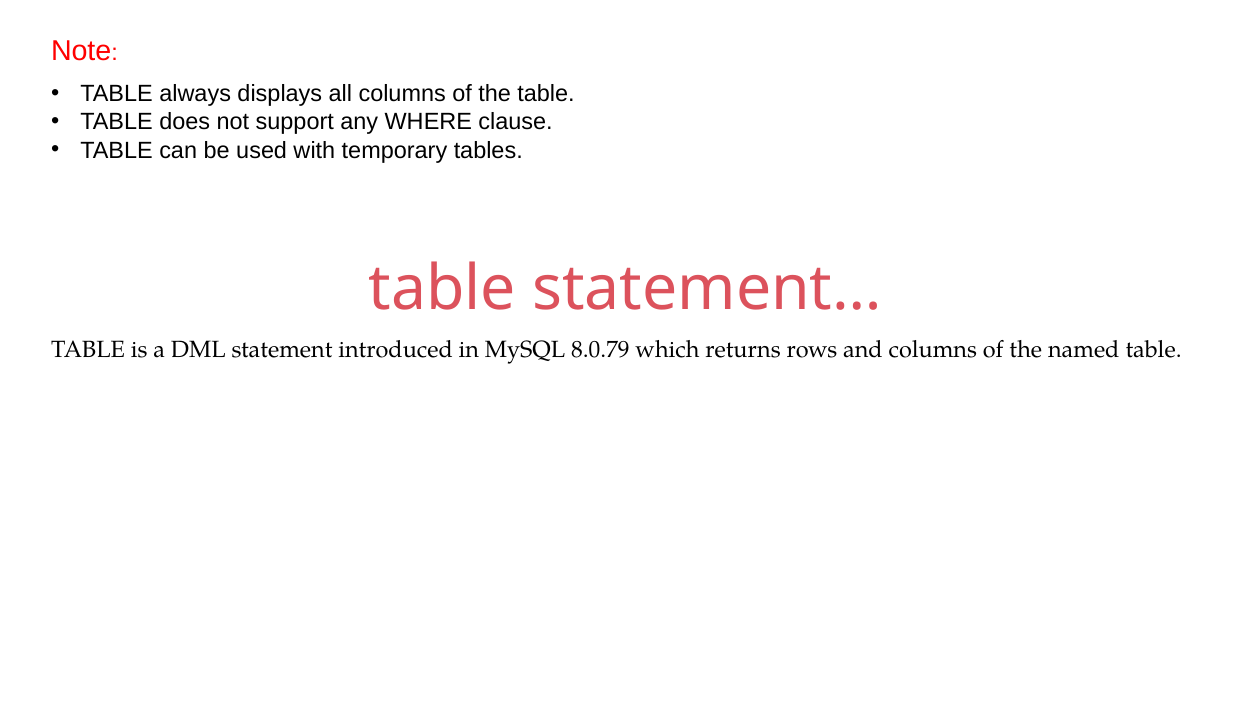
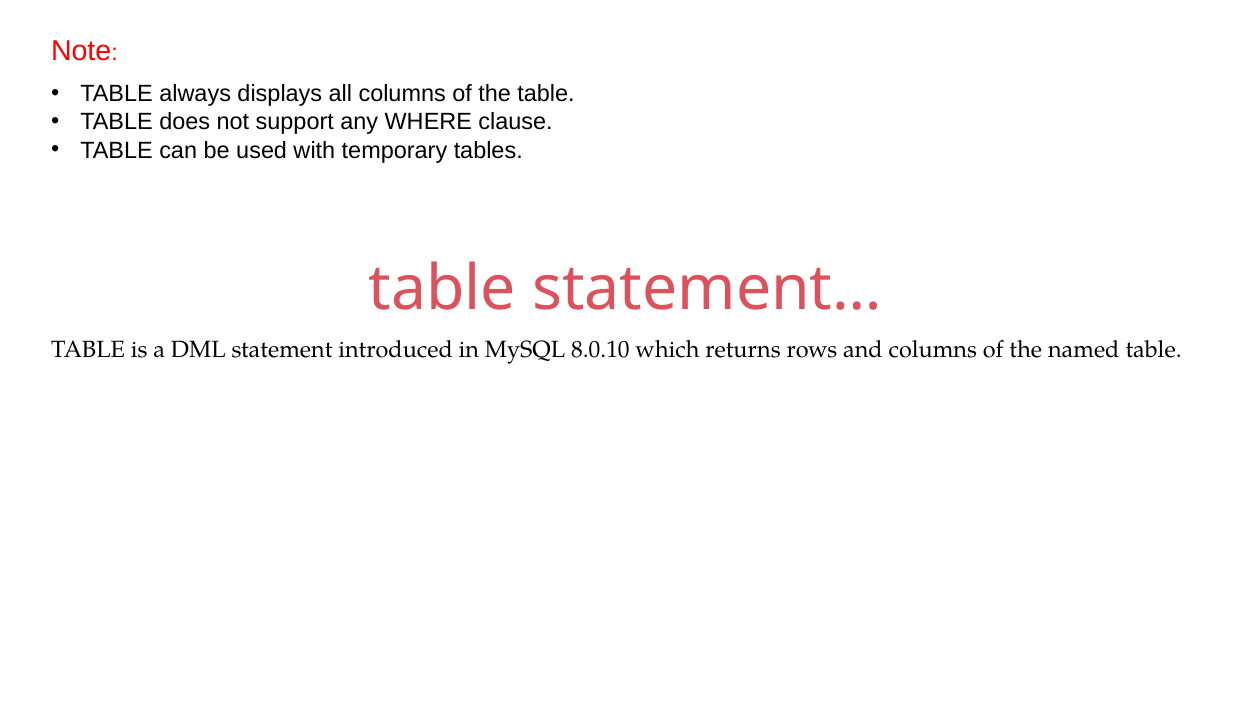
8.0.79: 8.0.79 -> 8.0.10 (600, 350)
